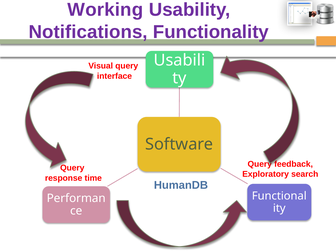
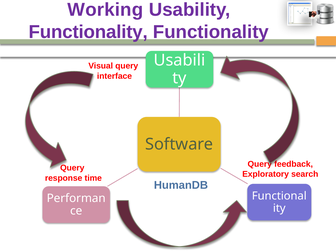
Notifications: Notifications -> Functionality (88, 32)
